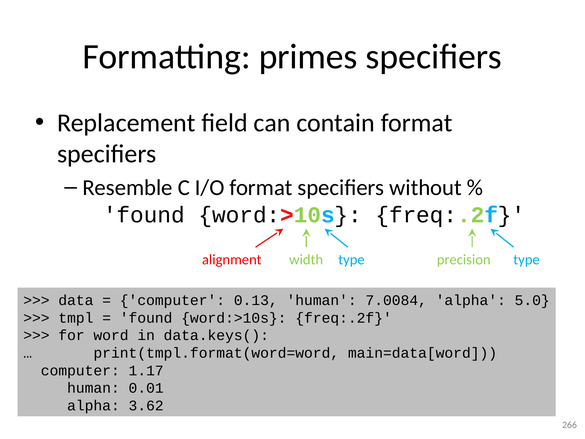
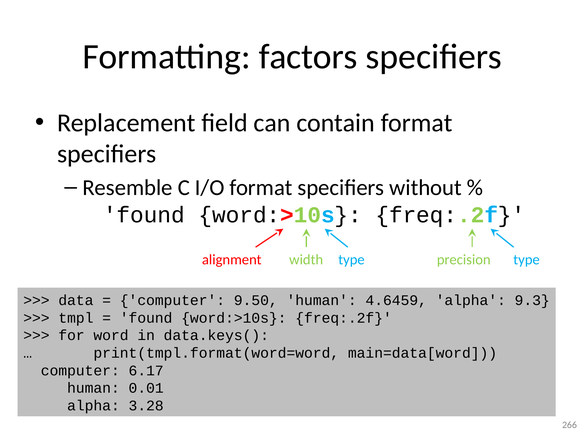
primes: primes -> factors (308, 57)
0.13: 0.13 -> 9.50 (256, 300)
7.0084: 7.0084 -> 4.6459 (396, 300)
5.0: 5.0 -> 9.3 (532, 300)
1.17: 1.17 -> 6.17 (146, 370)
3.62: 3.62 -> 3.28 (146, 405)
